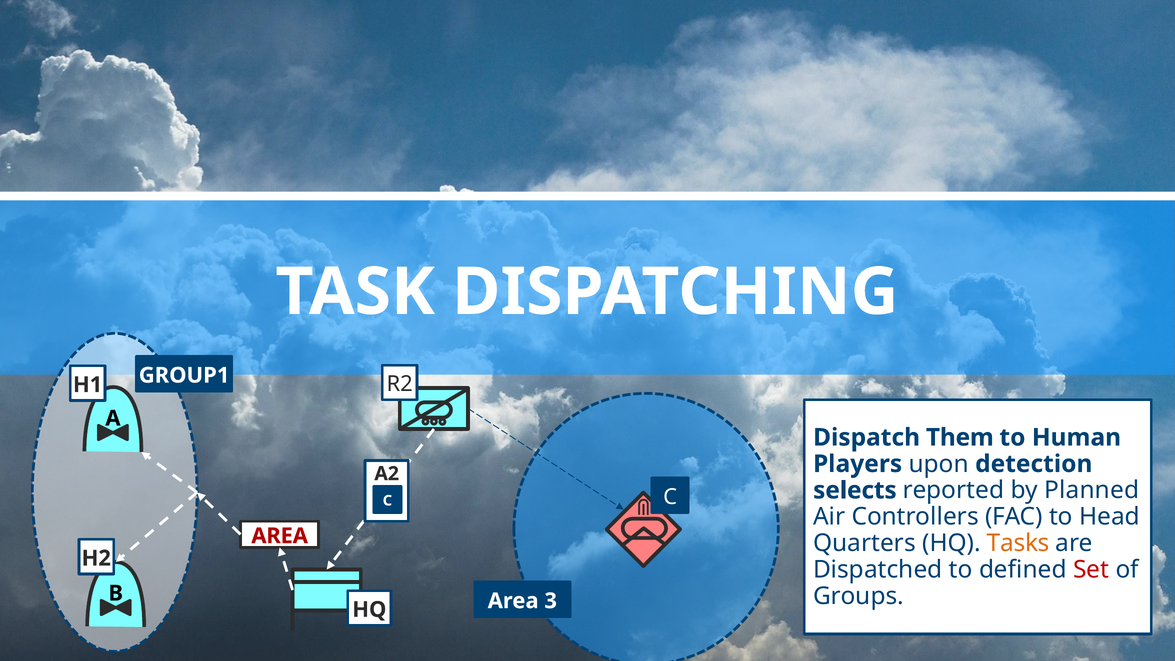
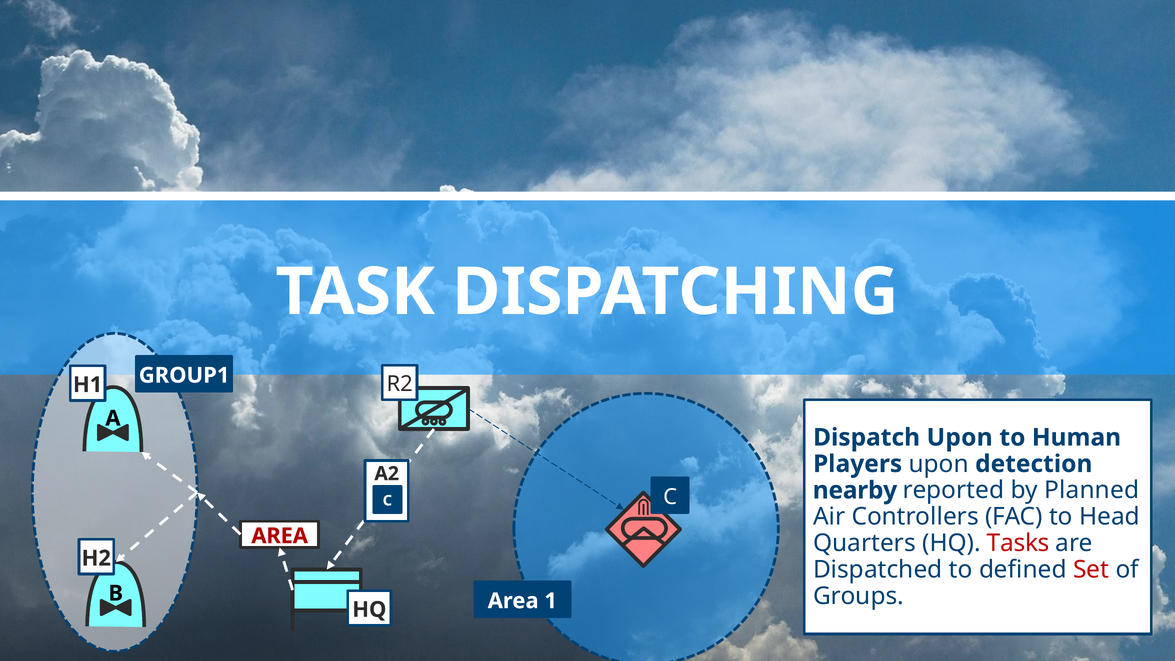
Dispatch Them: Them -> Upon (960, 437)
selects: selects -> nearby (855, 490)
Tasks colour: orange -> red (1018, 543)
3: 3 -> 1 (551, 601)
